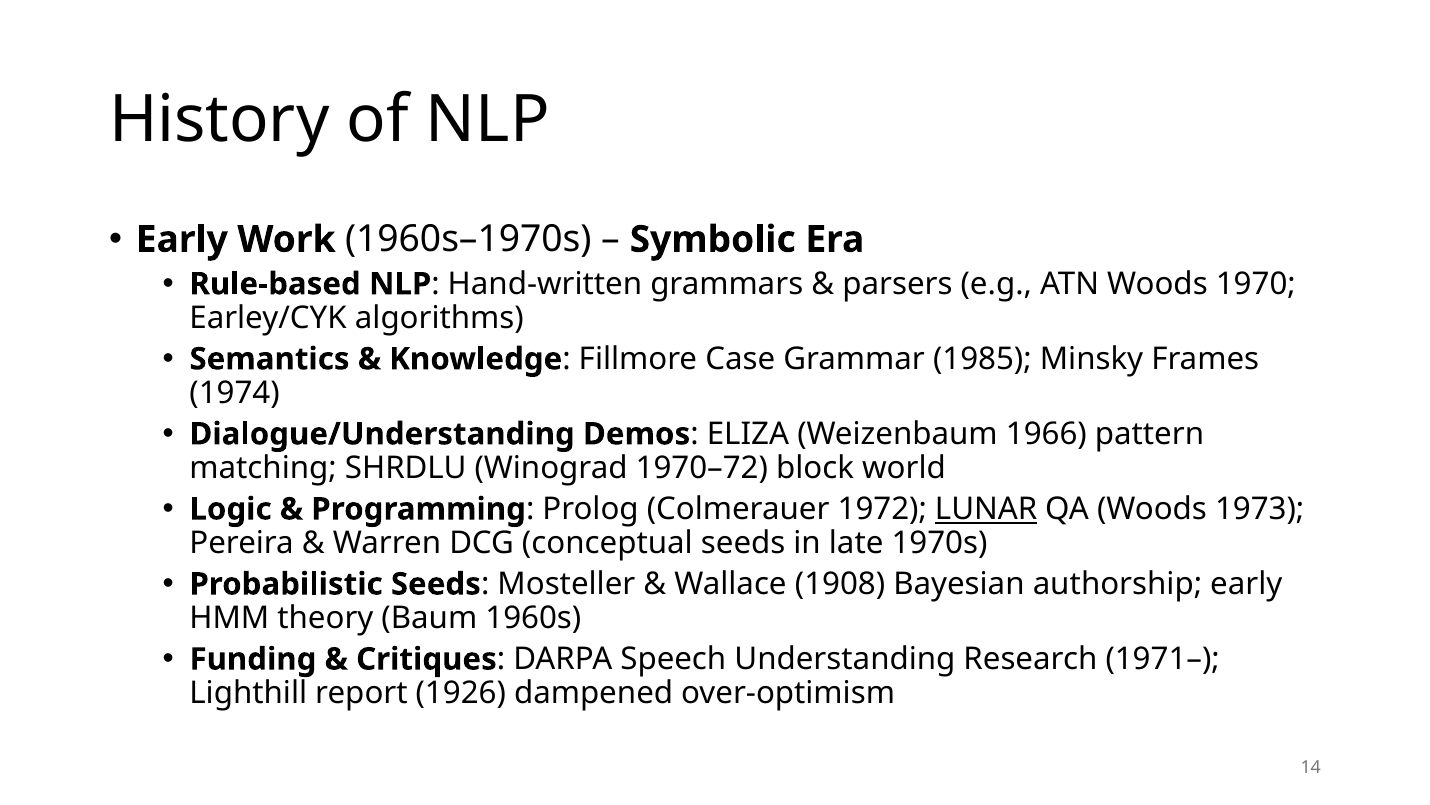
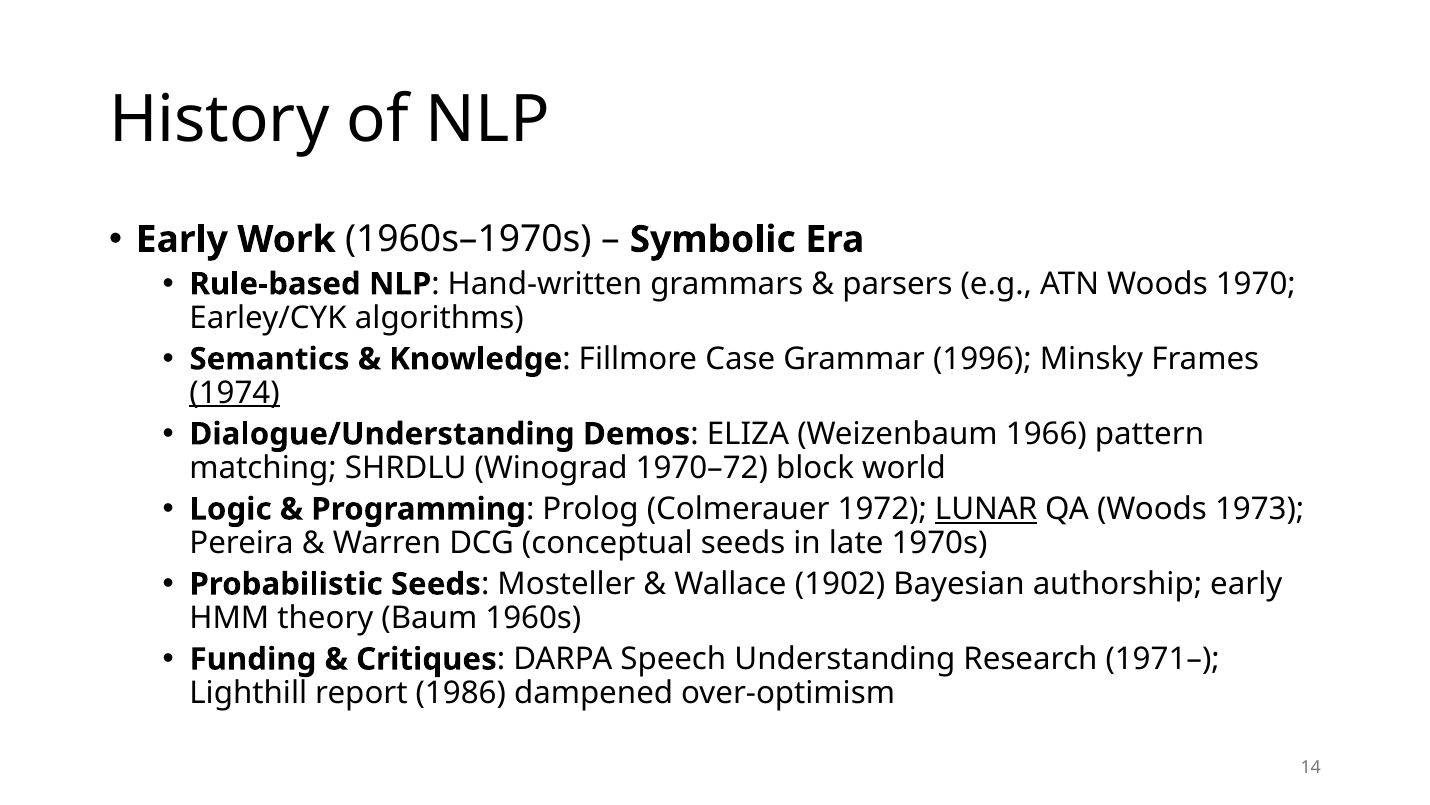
1985: 1985 -> 1996 (982, 359)
1974 underline: none -> present (235, 393)
1908: 1908 -> 1902 (840, 584)
1926: 1926 -> 1986 (461, 693)
